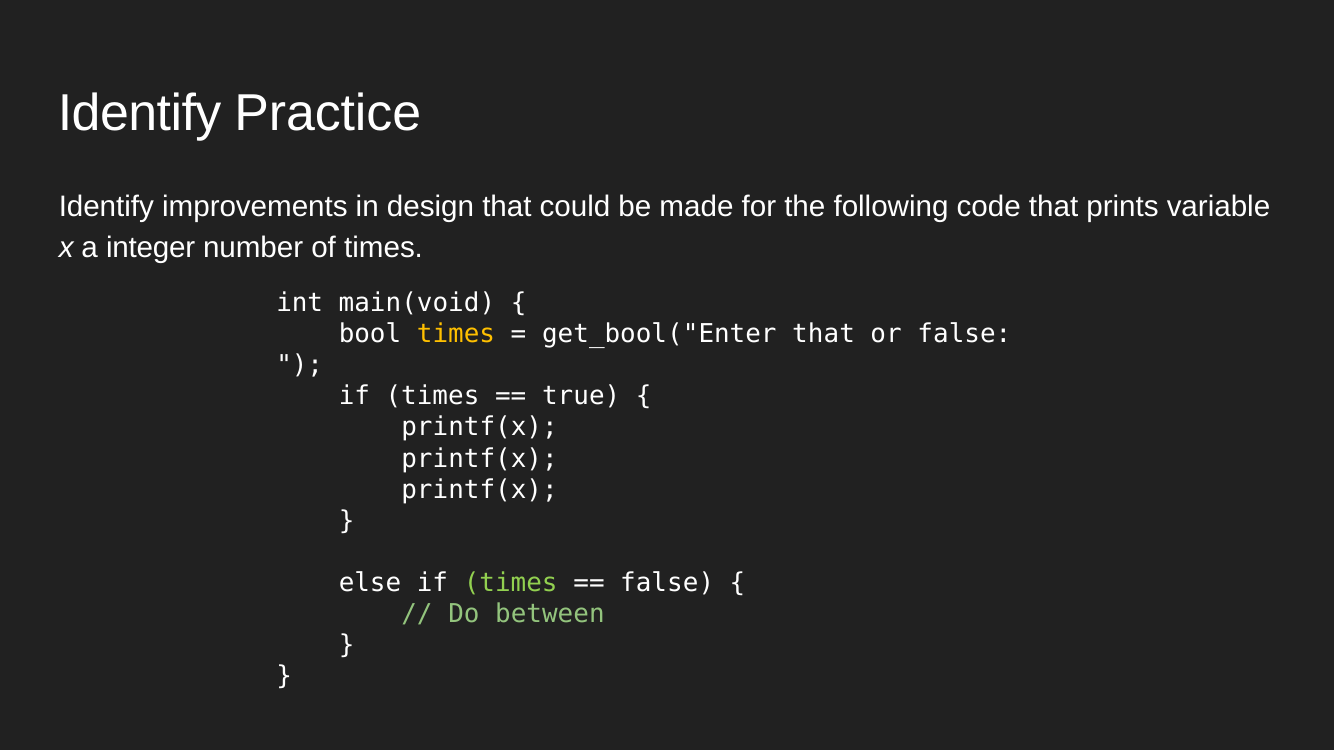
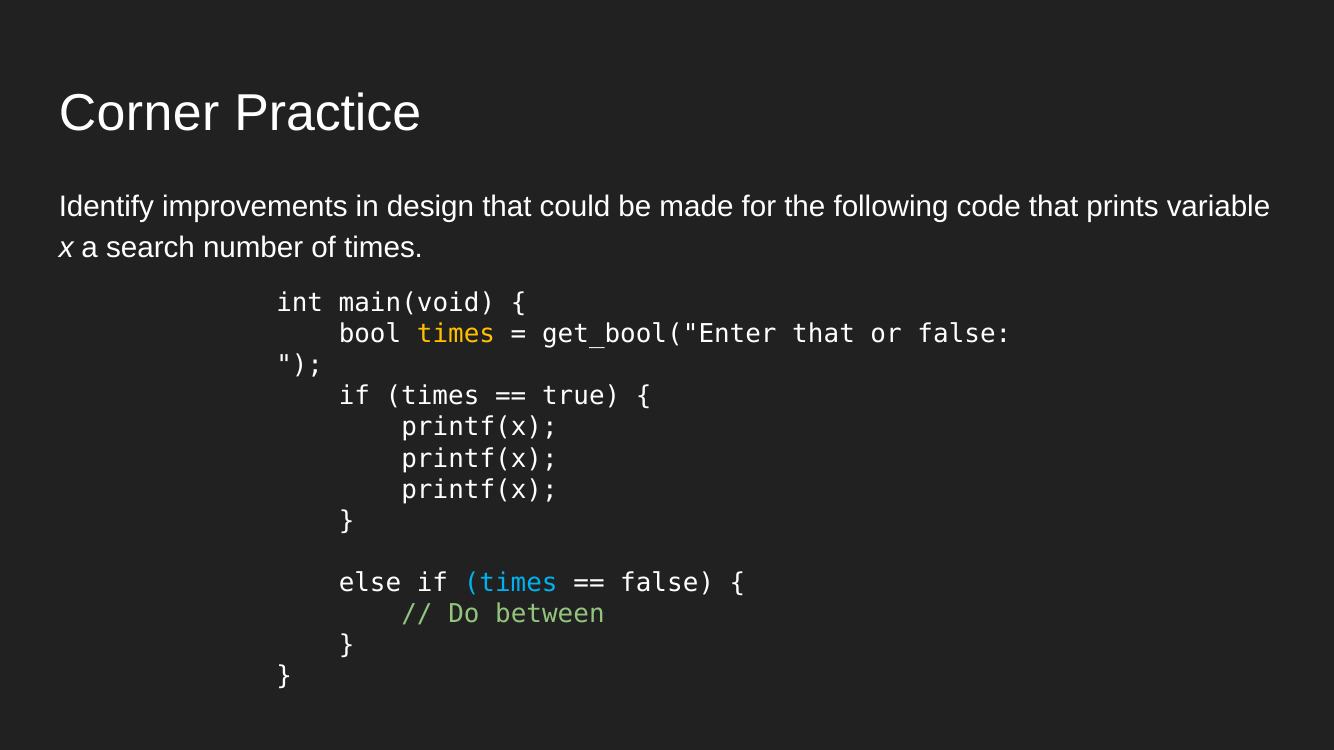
Identify: Identify -> Corner (139, 113)
integer: integer -> search (151, 247)
times colour: light green -> light blue (511, 583)
